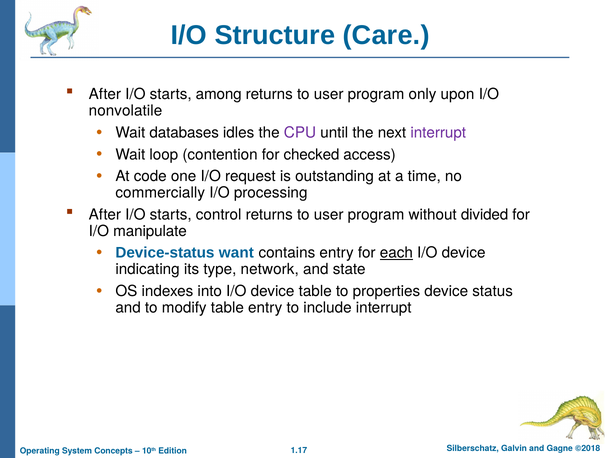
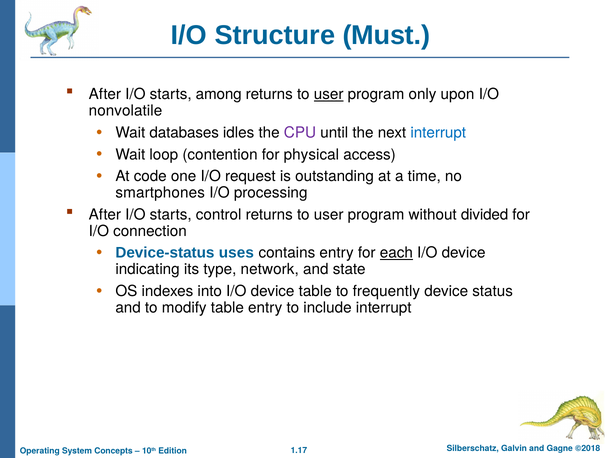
Care: Care -> Must (386, 35)
user underline: none -> present (329, 94)
interrupt colour: purple -> blue (438, 133)
checked: checked -> physical (311, 154)
commercially: commercially -> smartphones (160, 193)
manipulate: manipulate -> connection (150, 231)
want: want -> uses (236, 253)
properties: properties -> frequently (386, 291)
